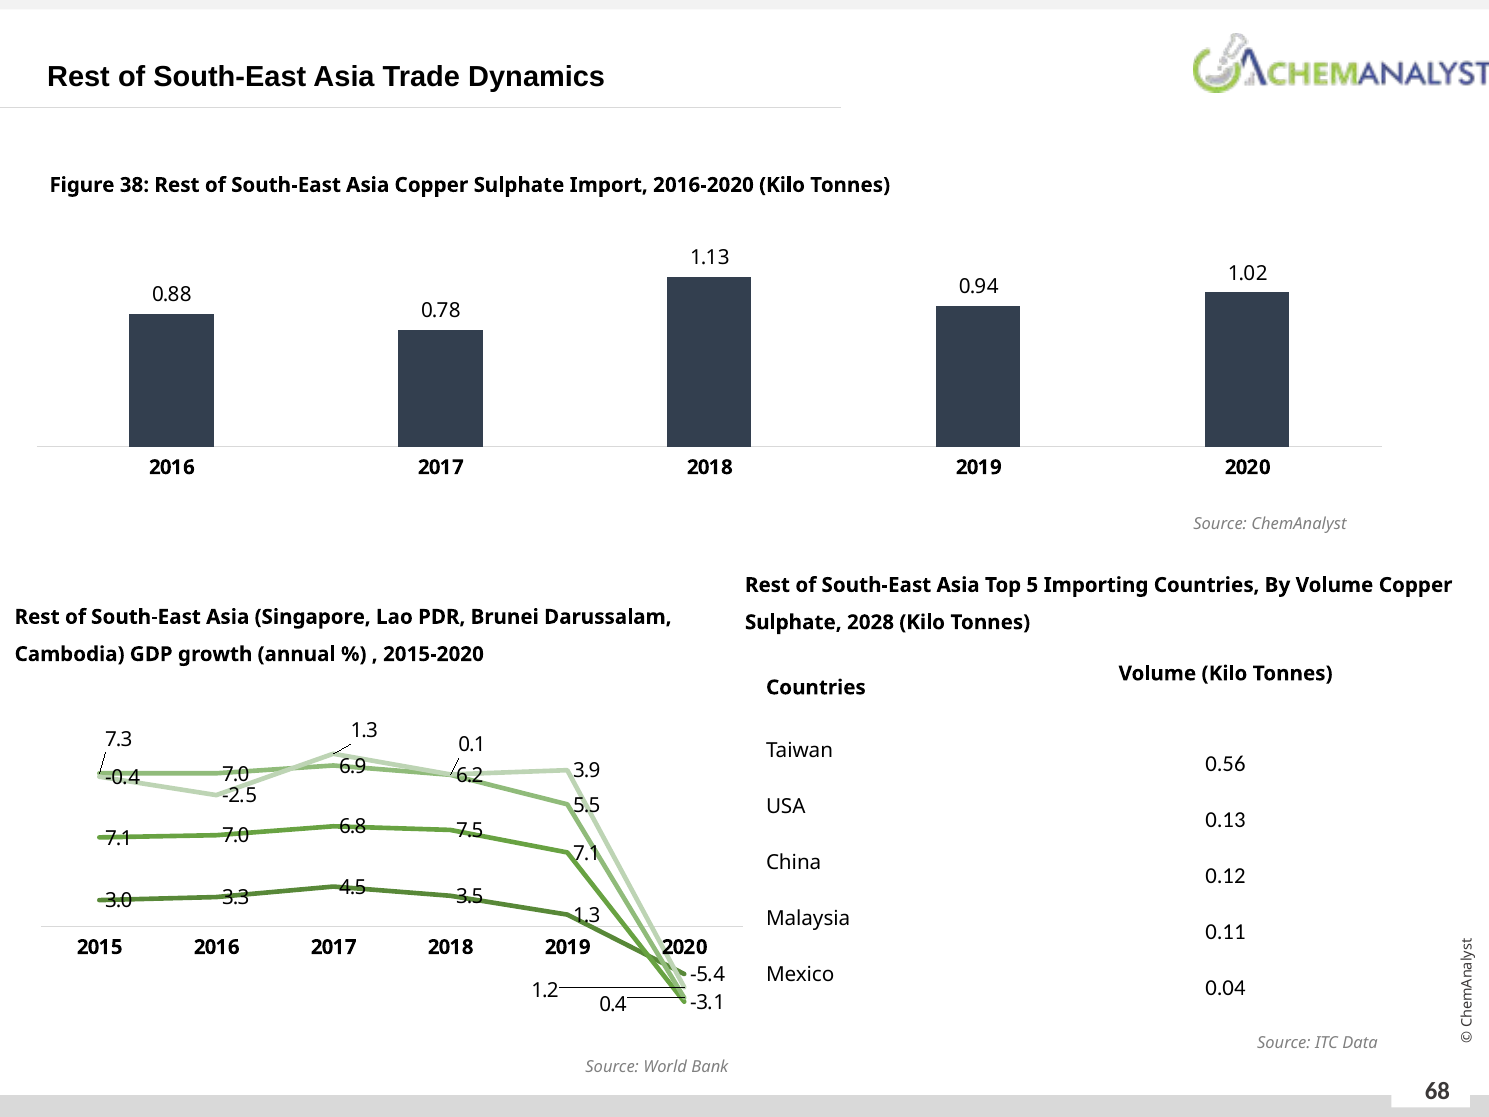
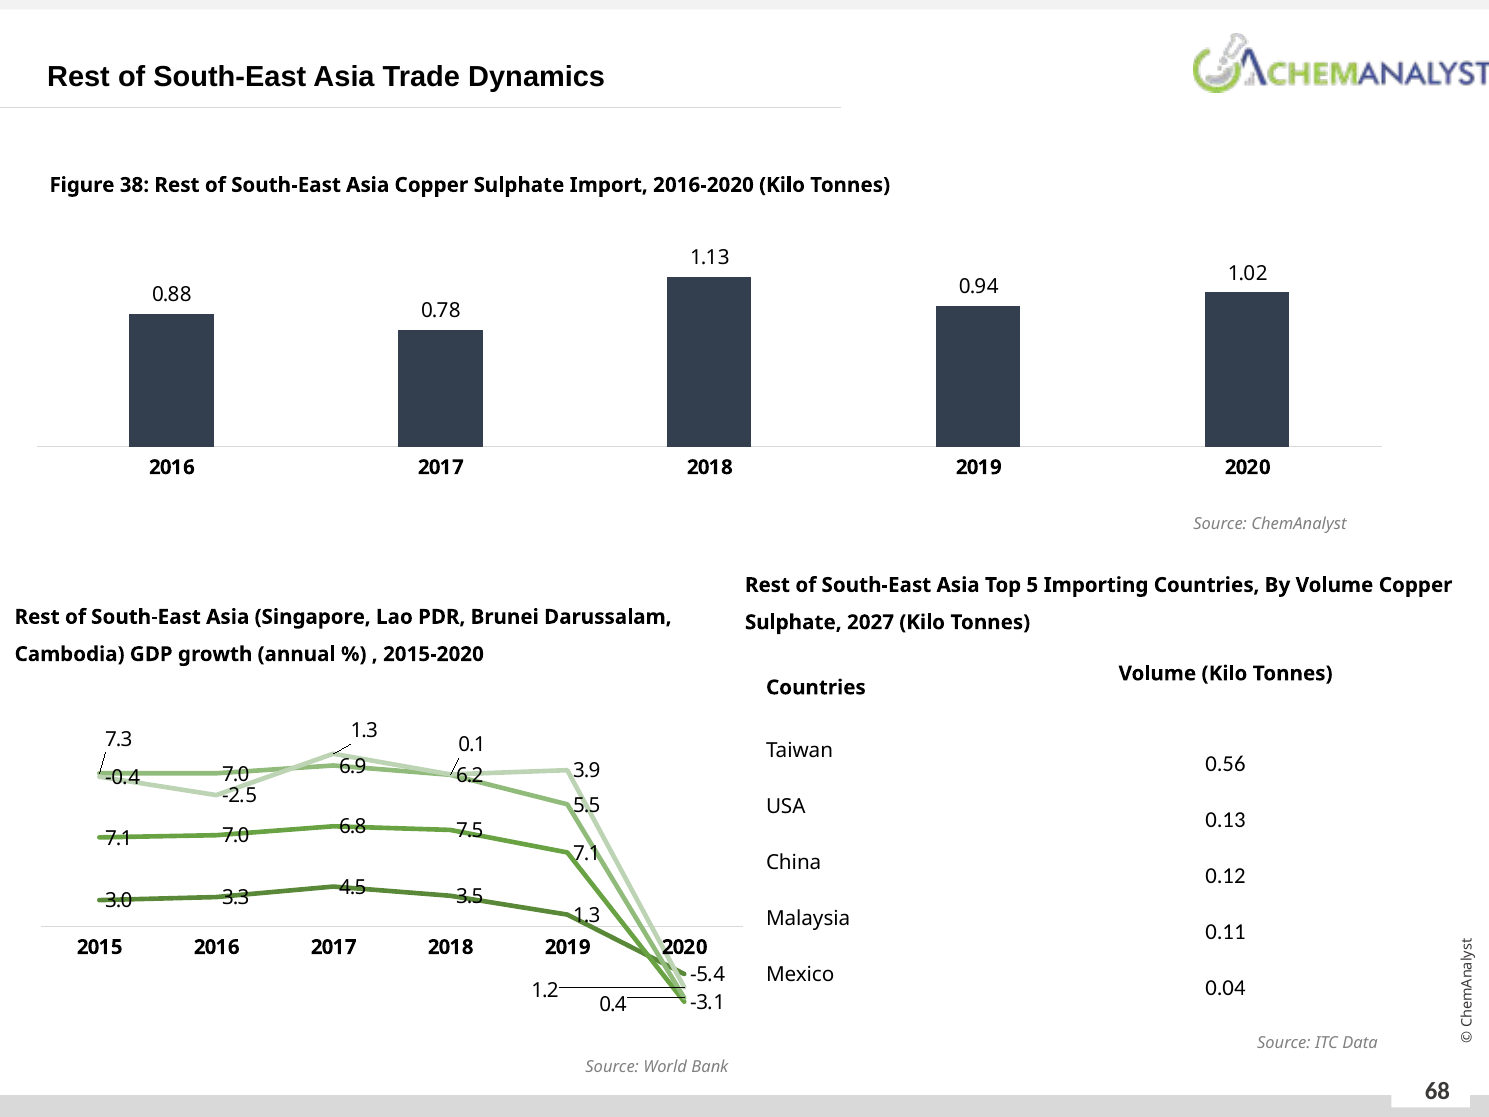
2028: 2028 -> 2027 (871, 622)
